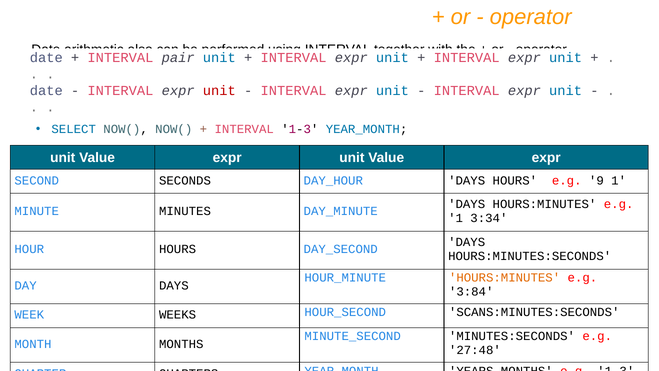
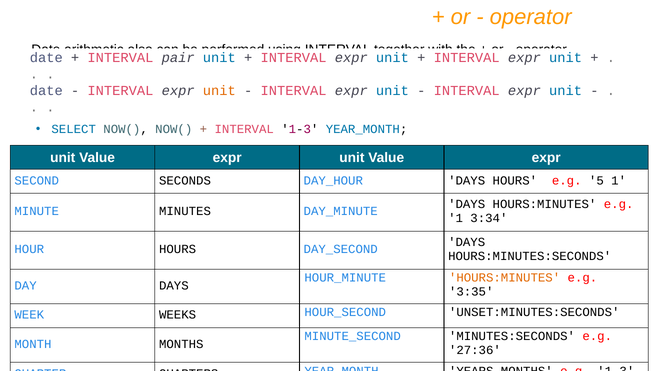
unit colour: red -> orange (219, 91)
9: 9 -> 5 (596, 180)
3:84: 3:84 -> 3:35 (471, 292)
SCANS:MINUTES:SECONDS: SCANS:MINUTES:SECONDS -> UNSET:MINUTES:SECONDS (534, 312)
27:48: 27:48 -> 27:36 (475, 350)
